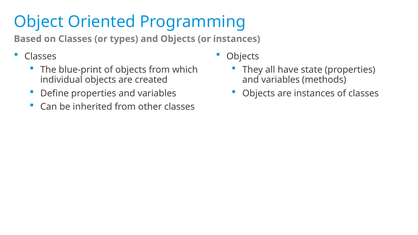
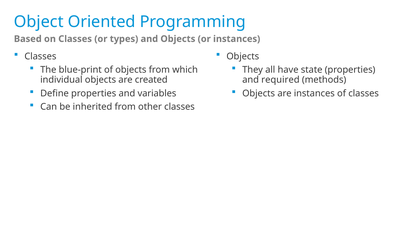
variables: variables -> required (280, 80)
